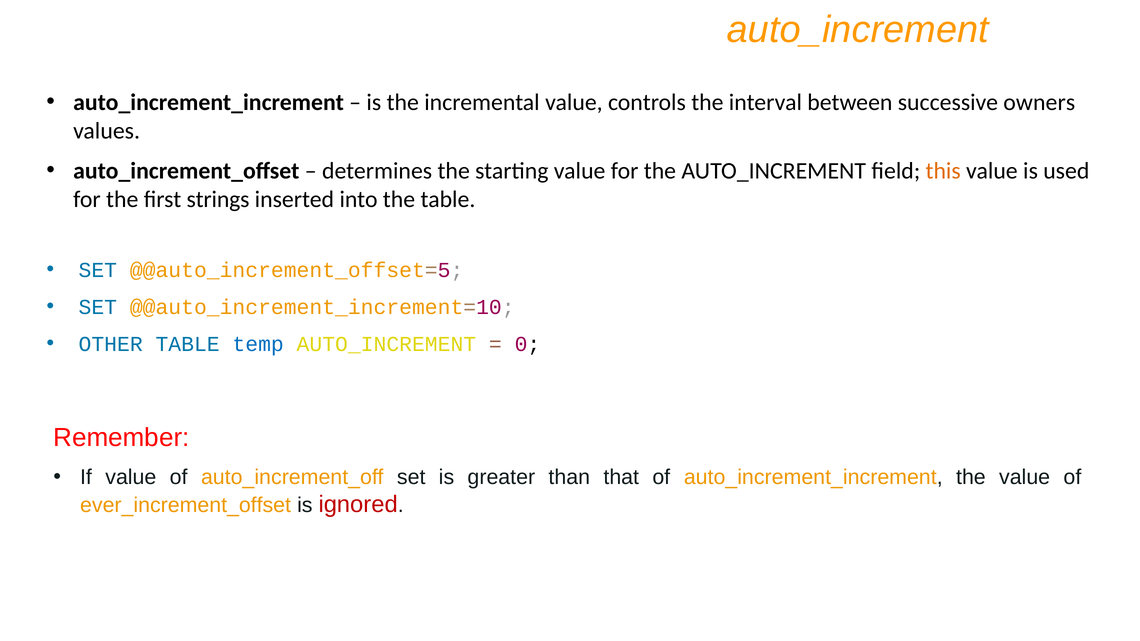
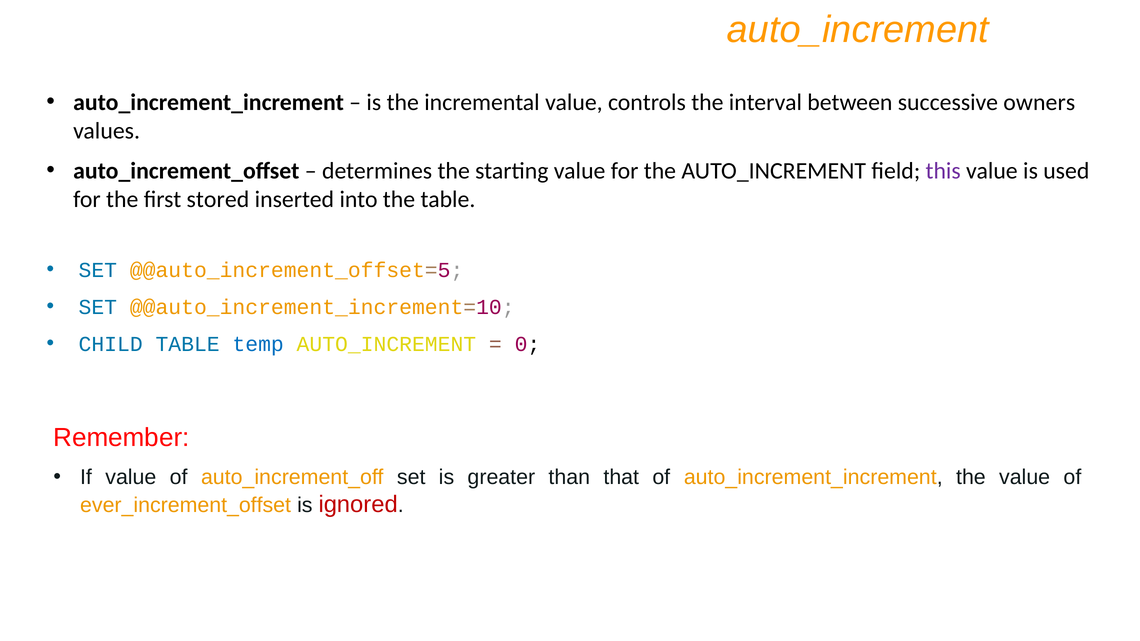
this colour: orange -> purple (943, 171)
strings: strings -> stored (218, 199)
OTHER: OTHER -> CHILD (111, 344)
